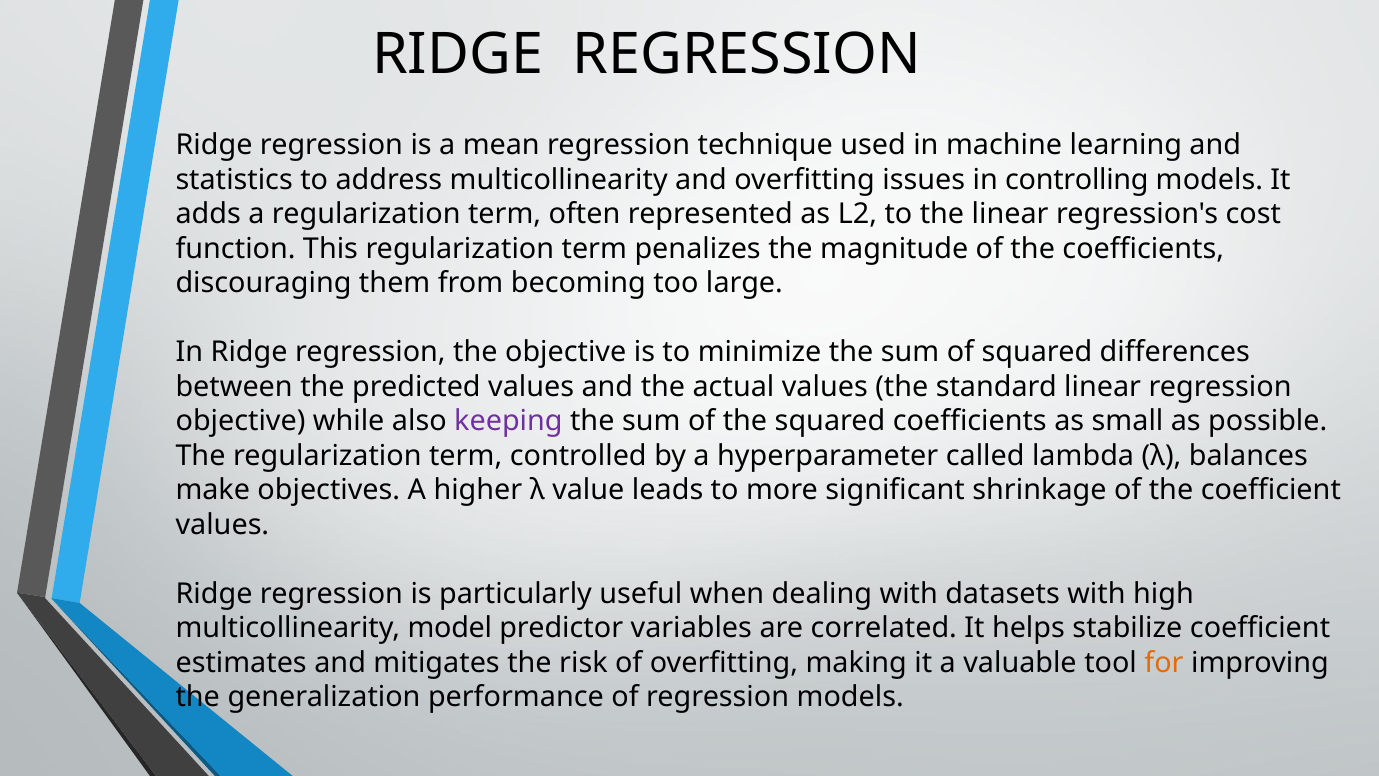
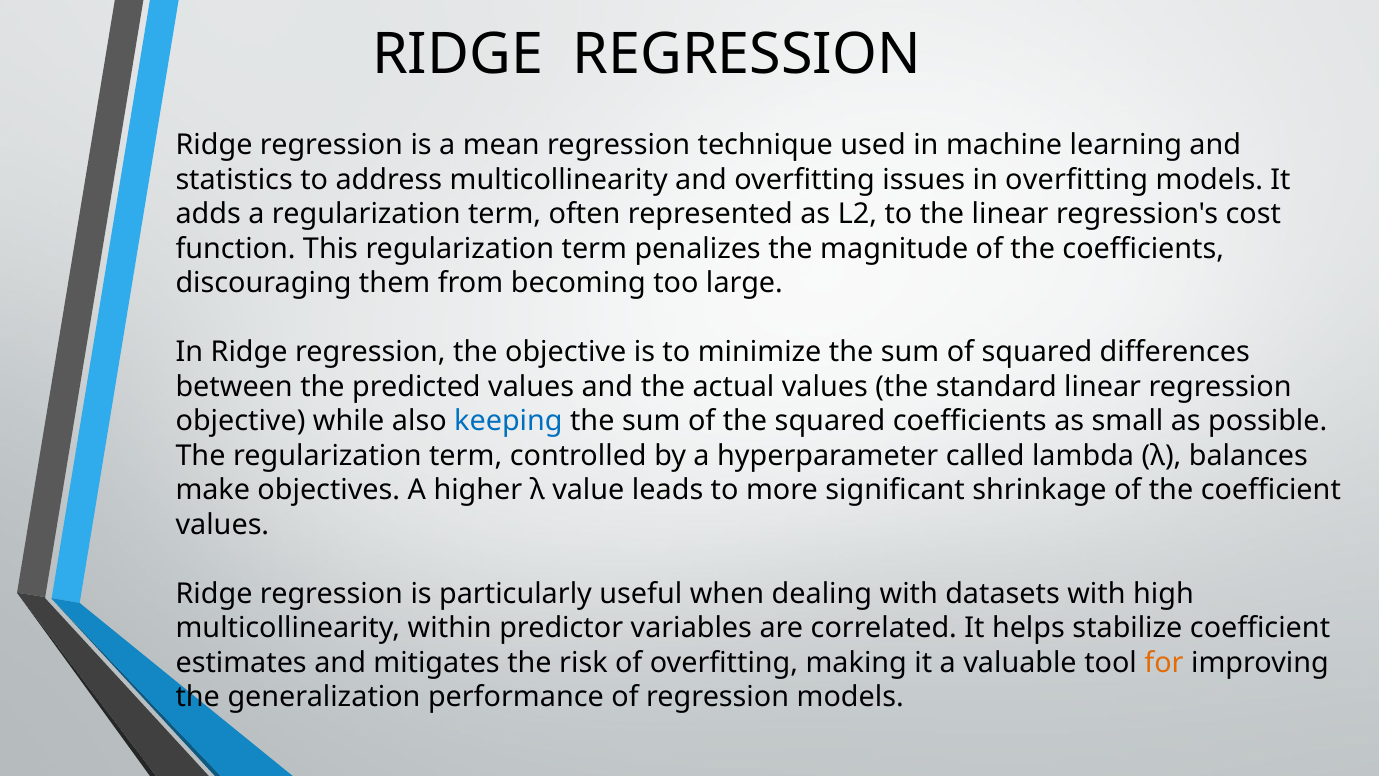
in controlling: controlling -> overfitting (1077, 180)
keeping colour: purple -> blue (508, 421)
model: model -> within (450, 628)
